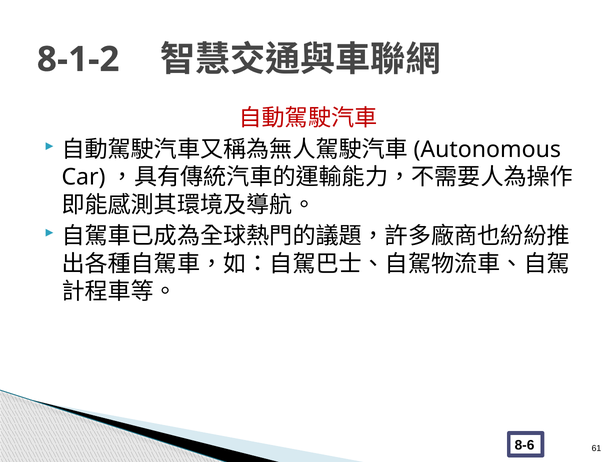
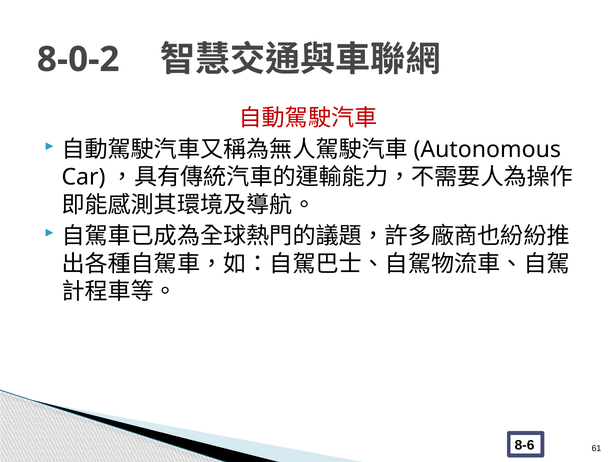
8-1-2: 8-1-2 -> 8-0-2 (78, 59)
